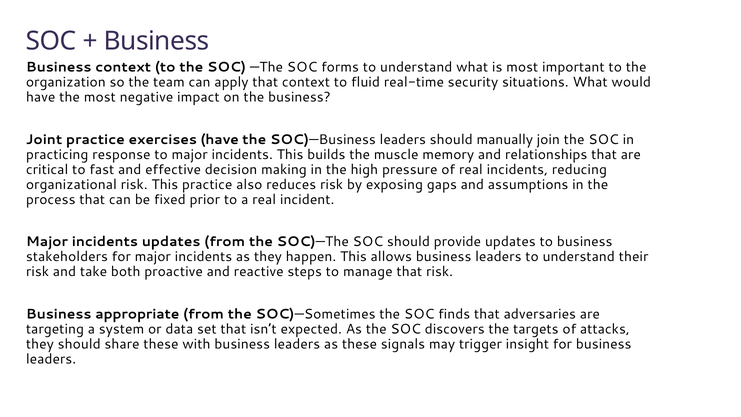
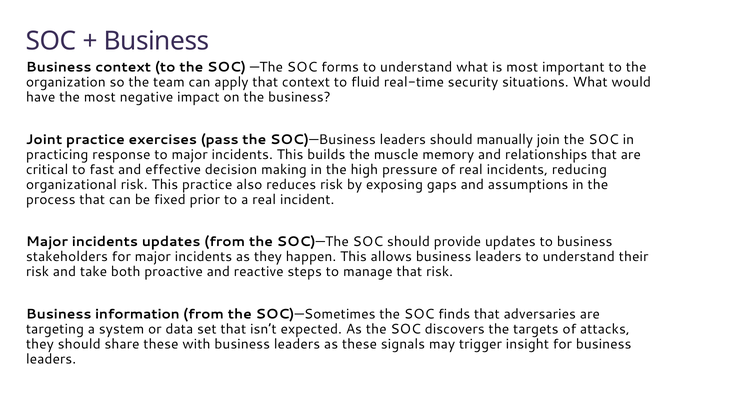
exercises have: have -> pass (220, 139)
appropriate: appropriate -> information (137, 314)
